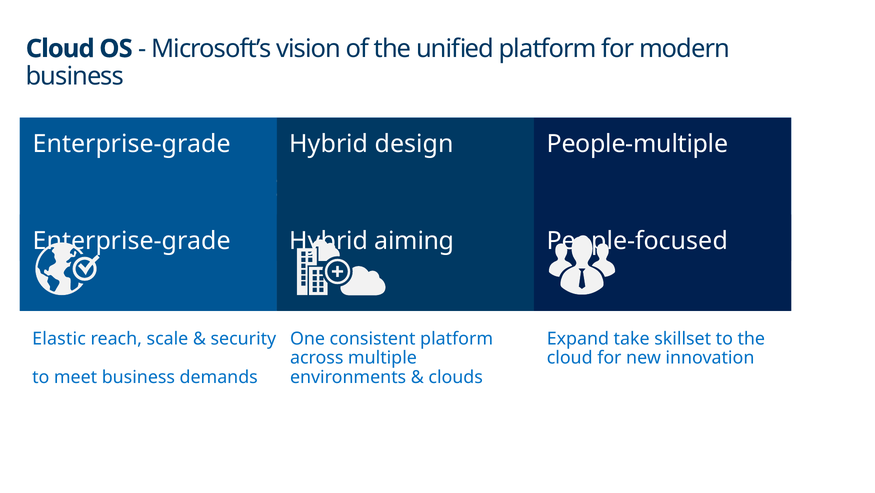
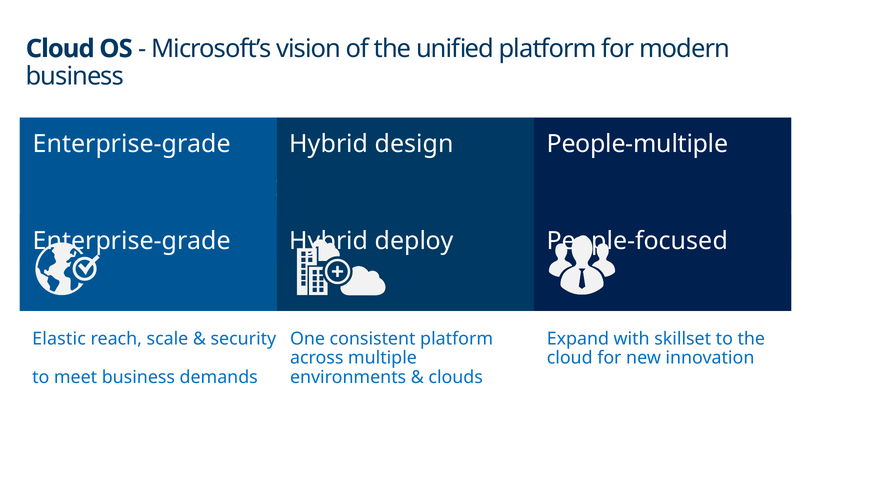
aiming: aiming -> deploy (414, 240)
take: take -> with (632, 338)
